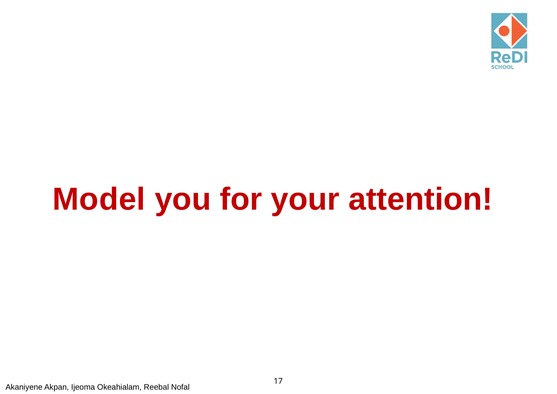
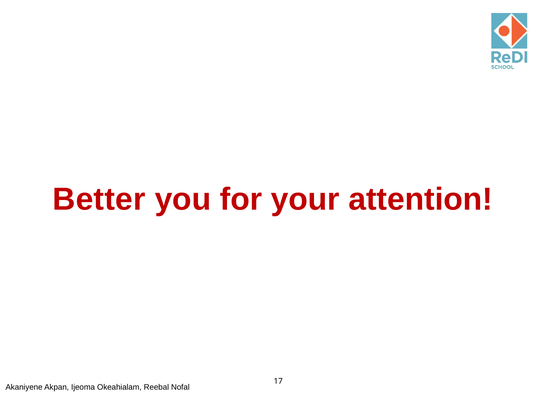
Model: Model -> Better (99, 199)
